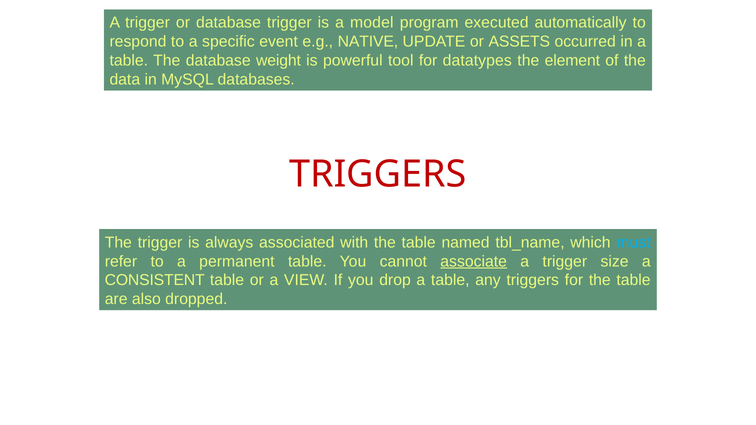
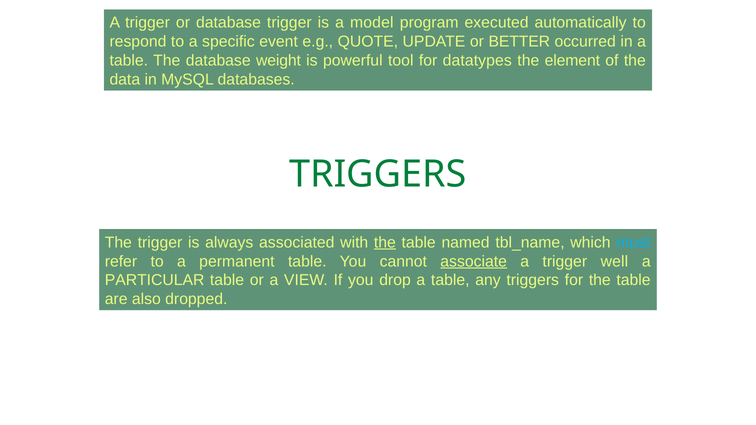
NATIVE: NATIVE -> QUOTE (368, 42)
ASSETS: ASSETS -> BETTER (519, 42)
TRIGGERS colour: red -> green (378, 175)
the underline: none -> present (385, 243)
size: size -> well (614, 261)
CONSISTENT: CONSISTENT -> PARTICULAR (155, 280)
